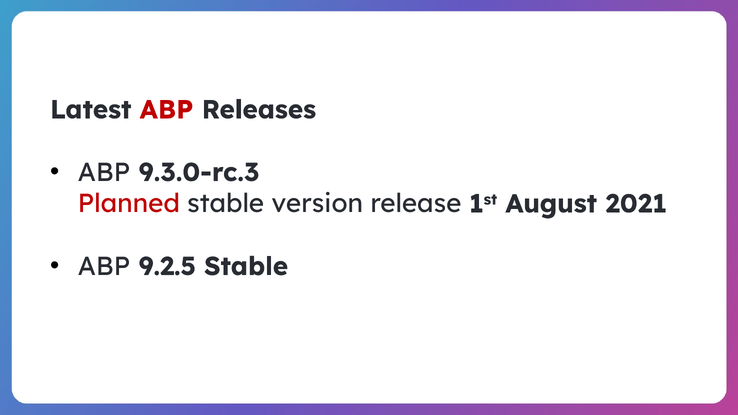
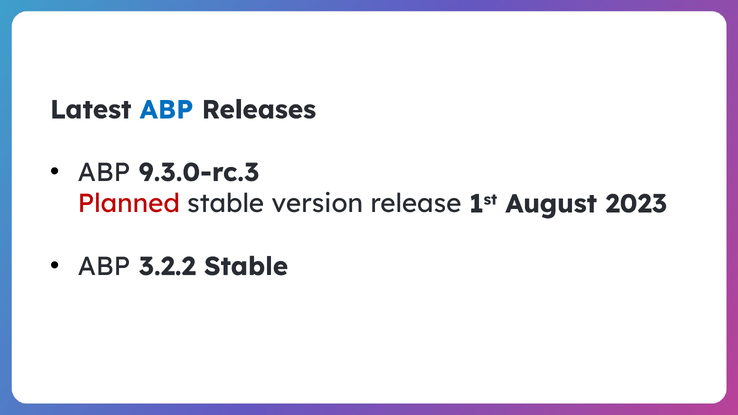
ABP colour: red -> blue (167, 110)
2021: 2021 -> 2023 (636, 204)
9.2.5: 9.2.5 -> 3.2.2 (167, 267)
